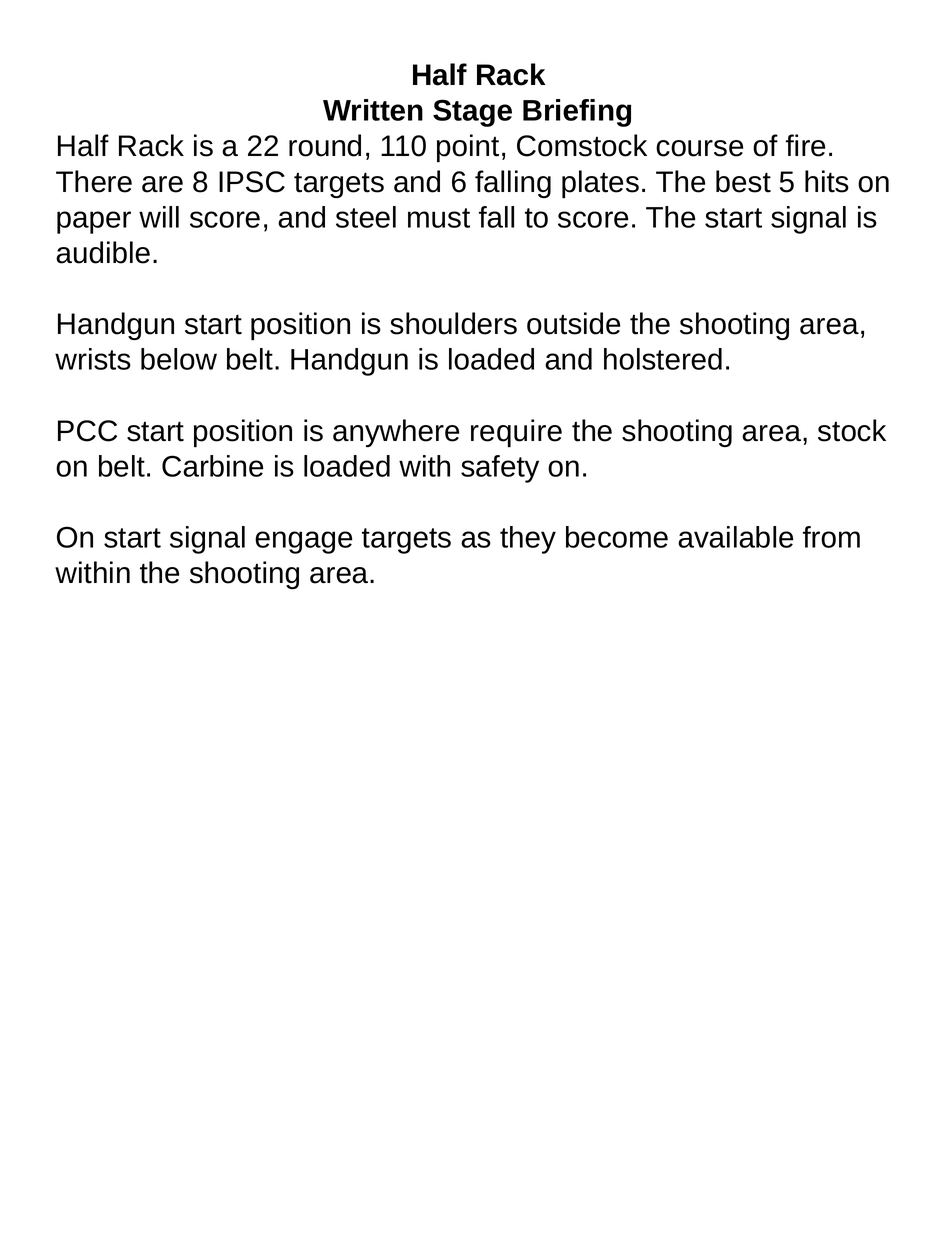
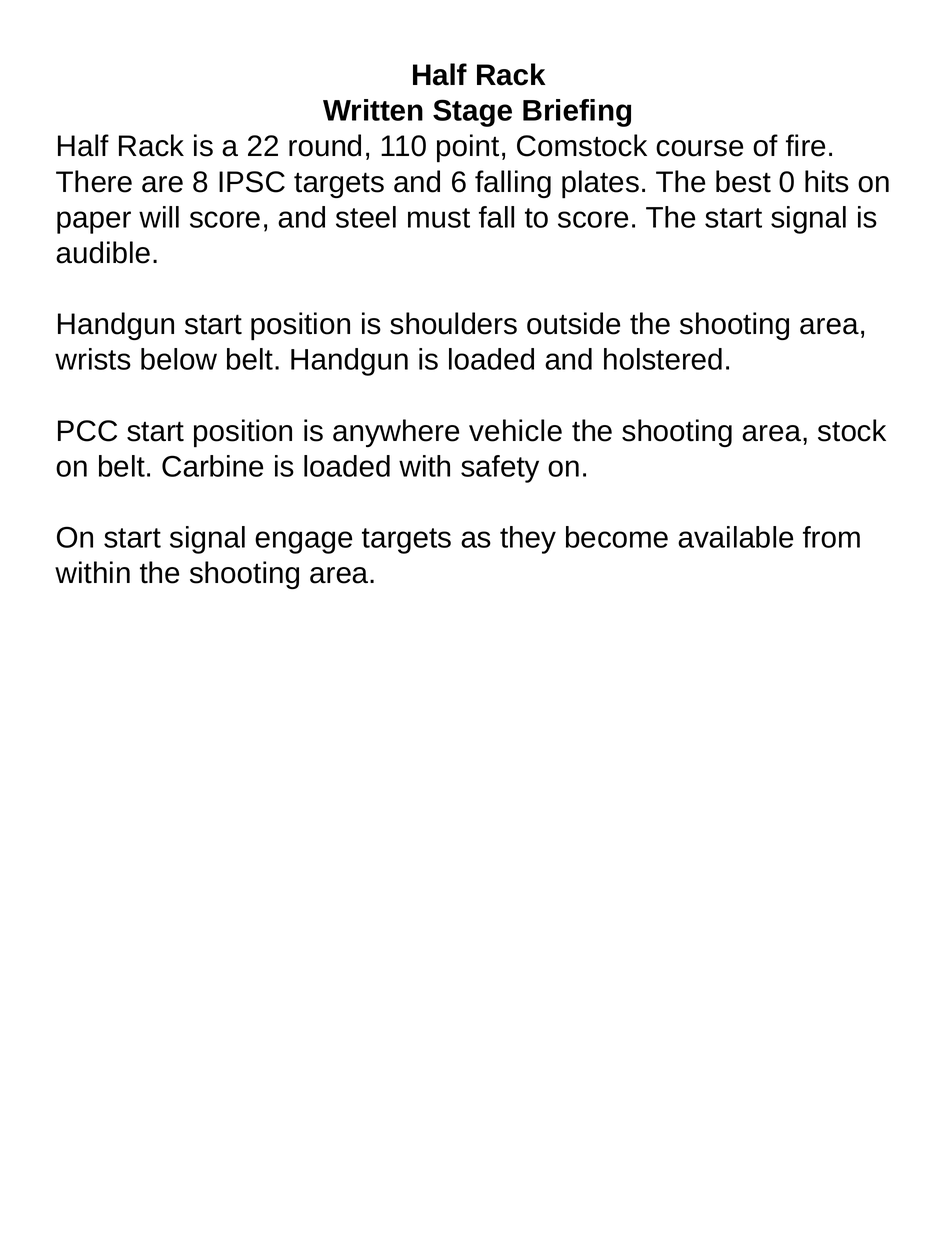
5: 5 -> 0 (787, 182)
require: require -> vehicle (516, 431)
